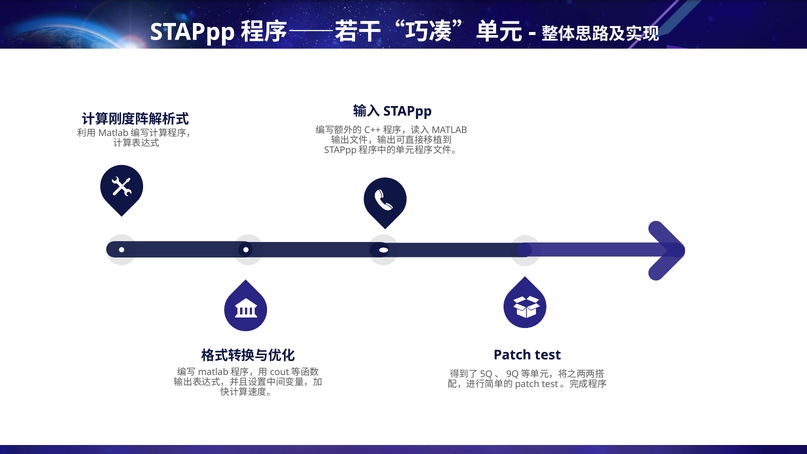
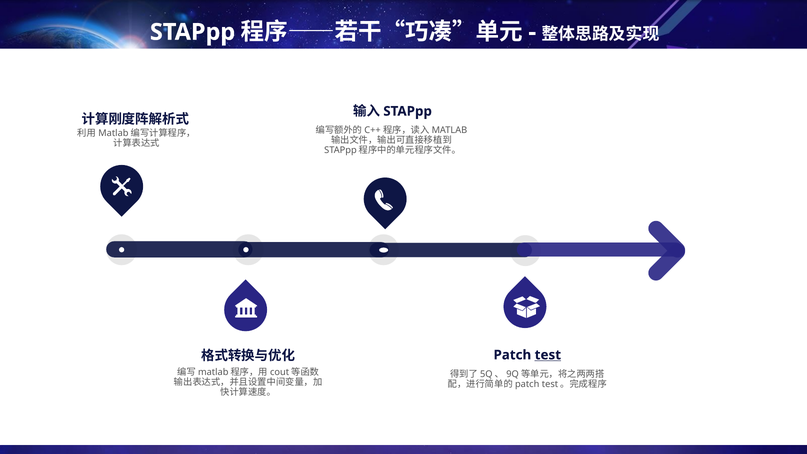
test underline: none -> present (548, 355)
